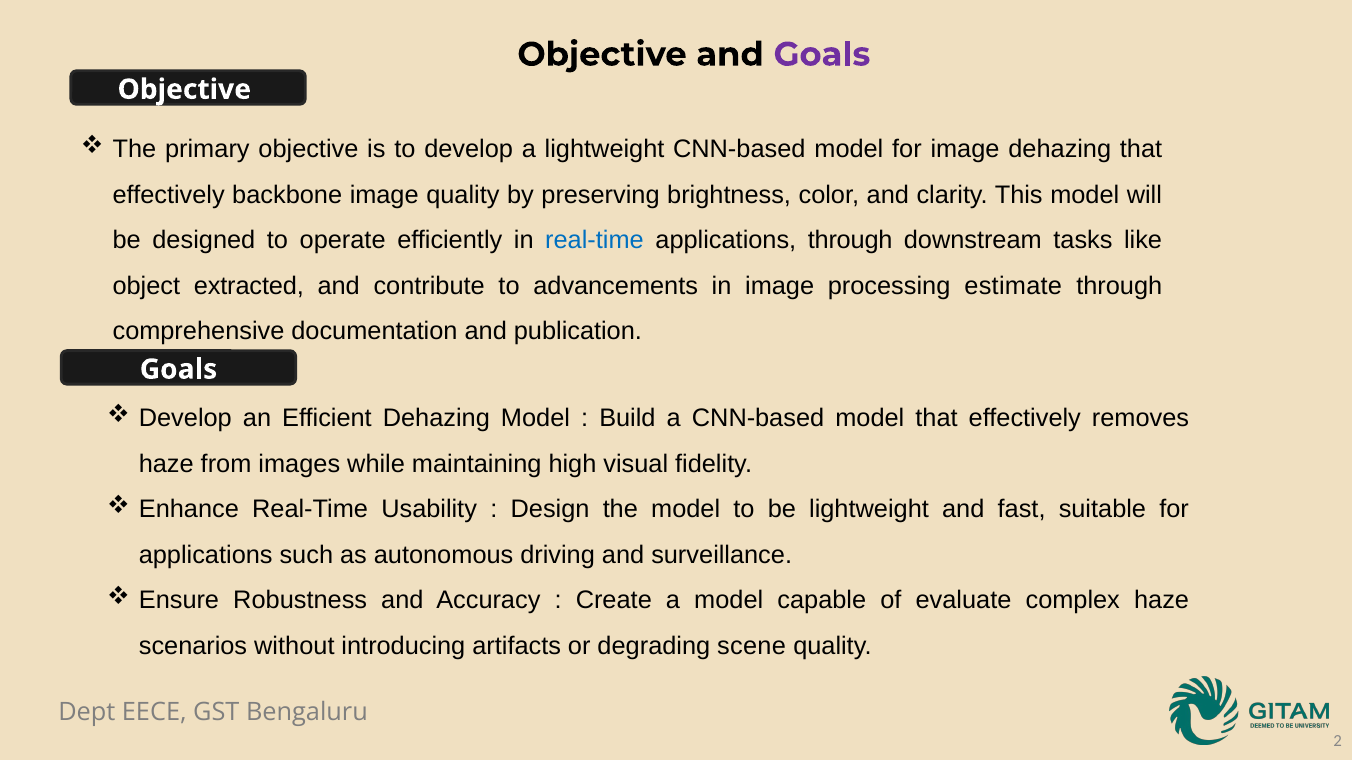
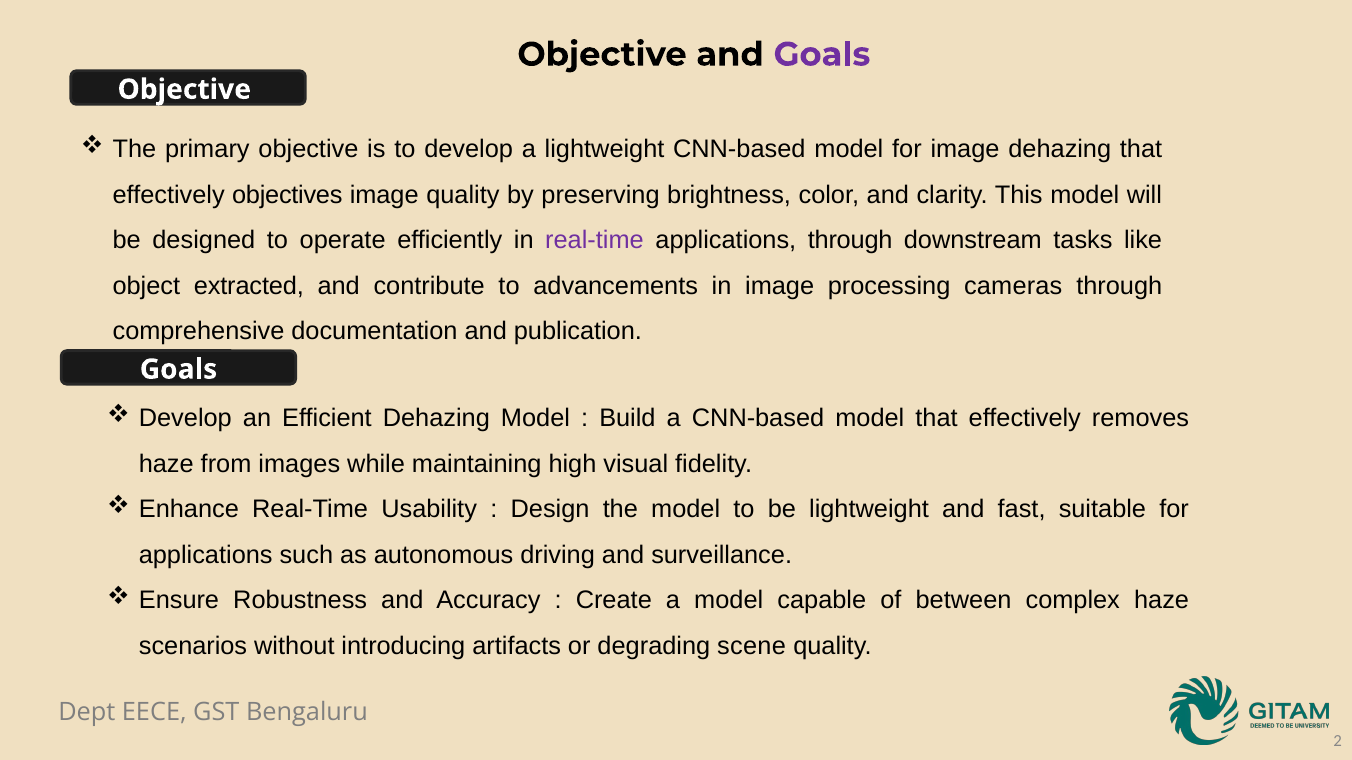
backbone: backbone -> objectives (287, 195)
real-time colour: blue -> purple (594, 241)
estimate: estimate -> cameras (1013, 286)
evaluate: evaluate -> between (964, 601)
